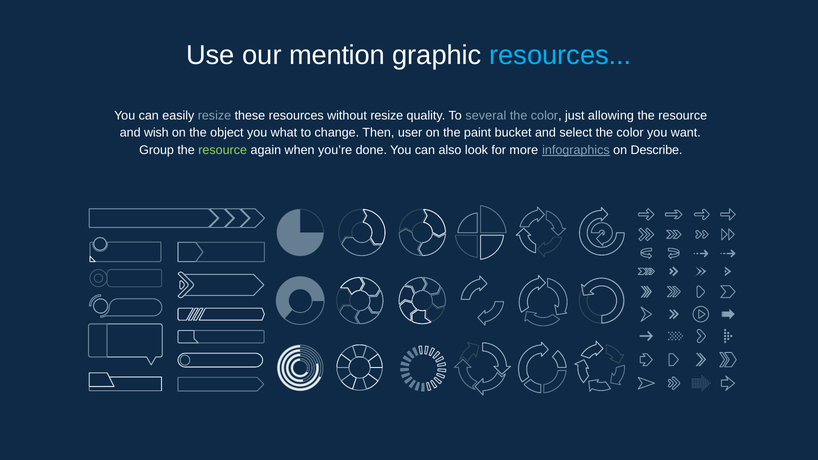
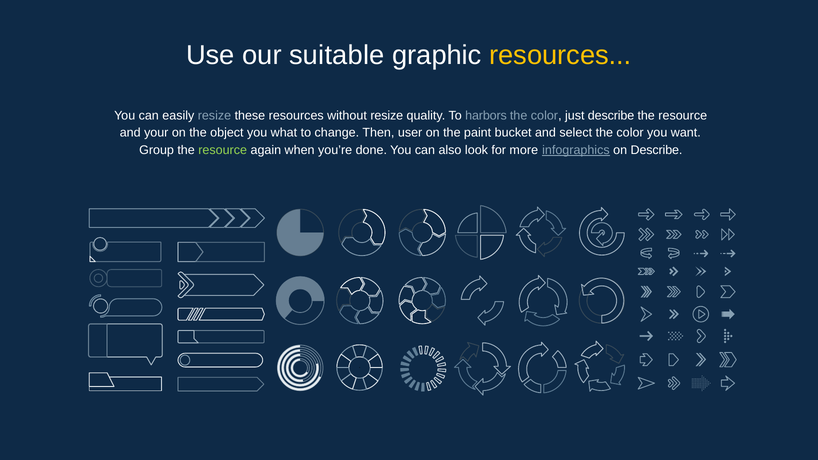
mention: mention -> suitable (337, 55)
resources colour: light blue -> yellow (560, 55)
several: several -> harbors (486, 116)
just allowing: allowing -> describe (611, 116)
wish: wish -> your (156, 133)
